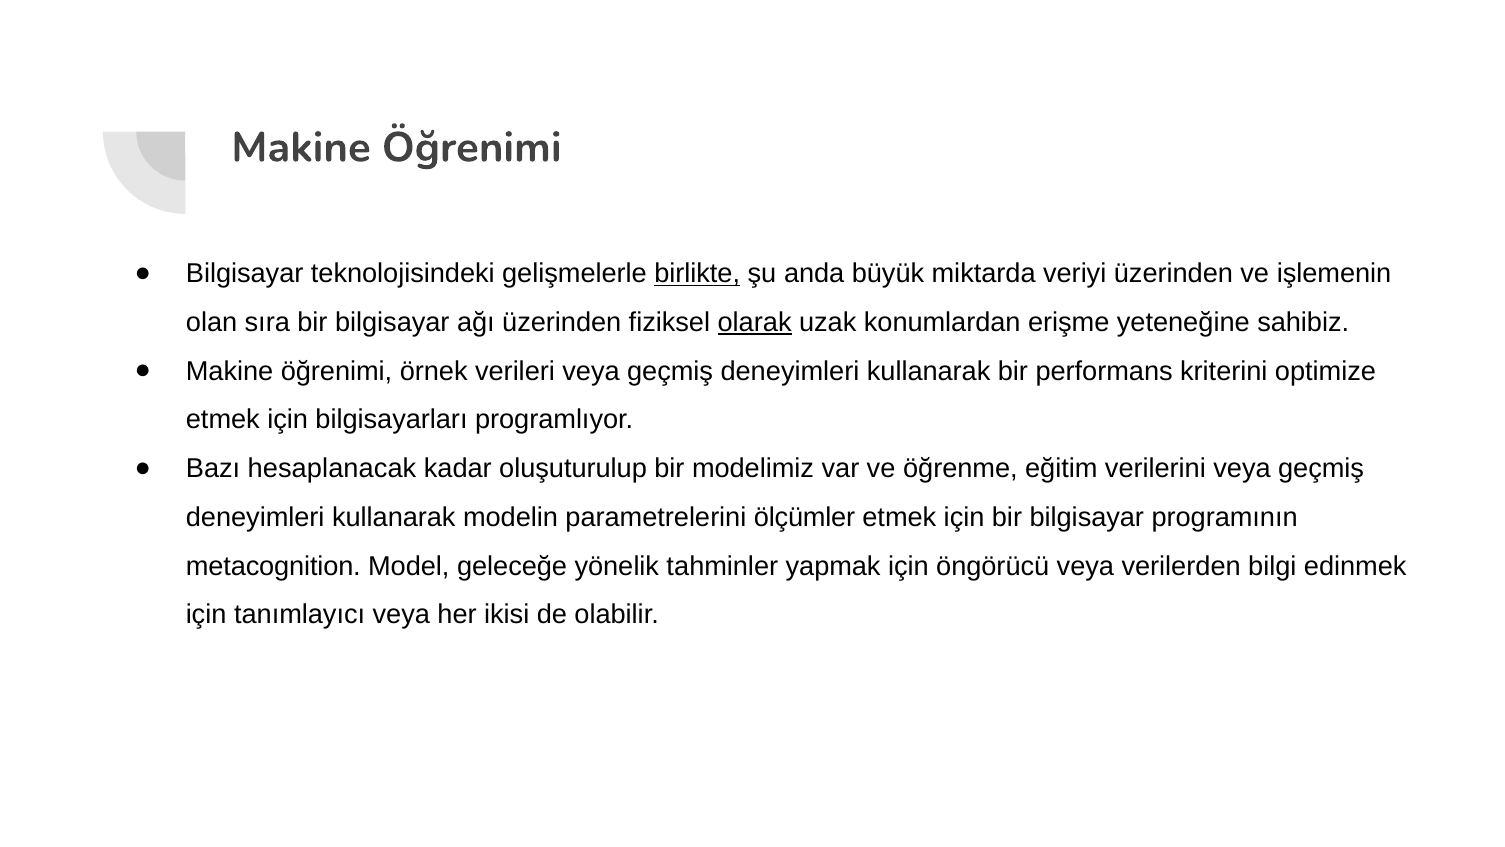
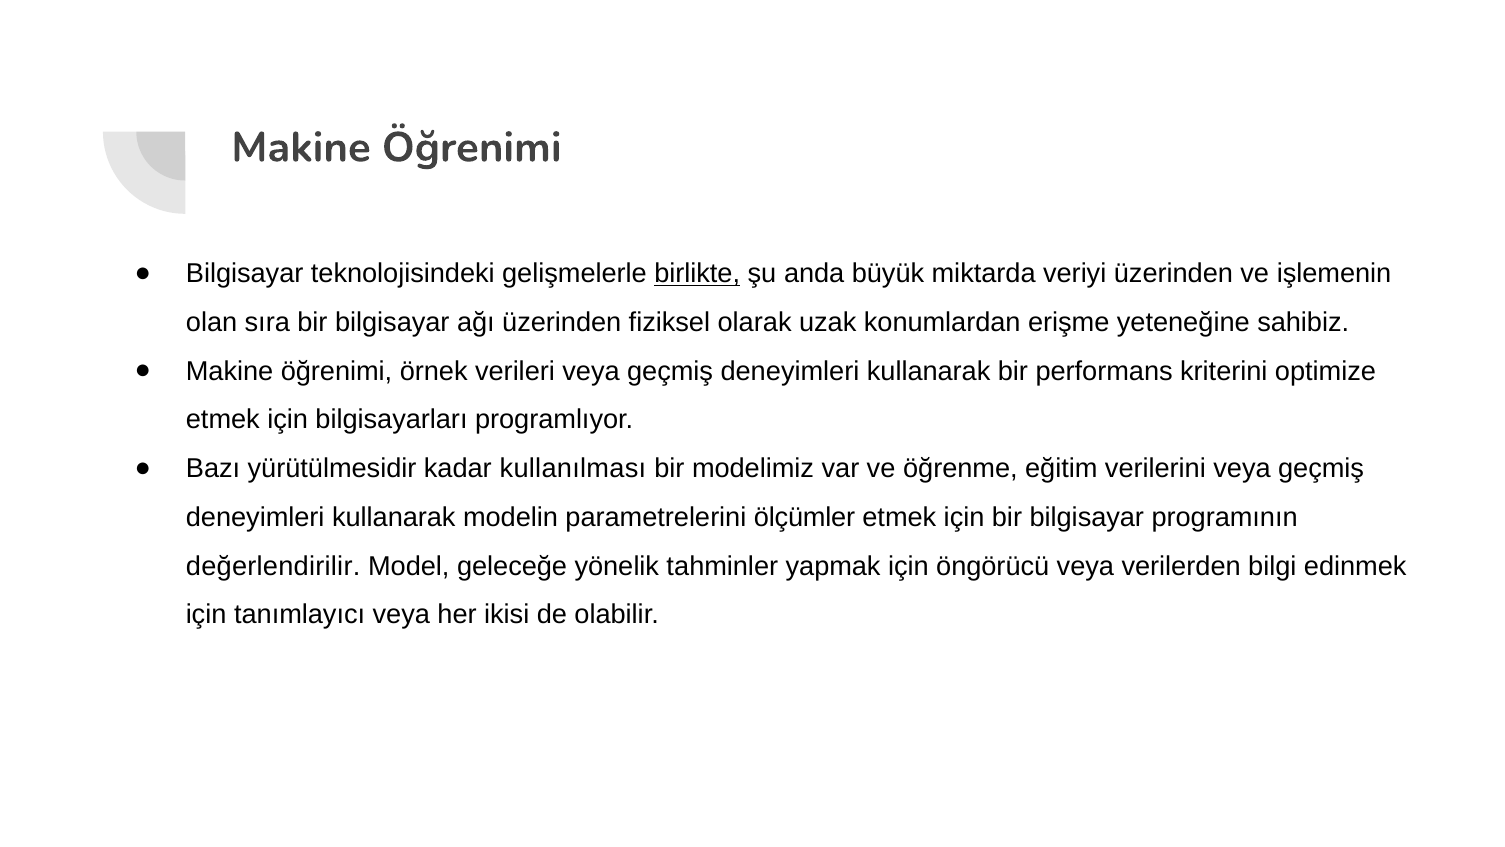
olarak underline: present -> none (755, 322)
hesaplanacak: hesaplanacak -> yürütülmesidir (332, 468)
oluşuturulup: oluşuturulup -> kullanılması (573, 468)
metacognition: metacognition -> değerlendirilir (273, 566)
